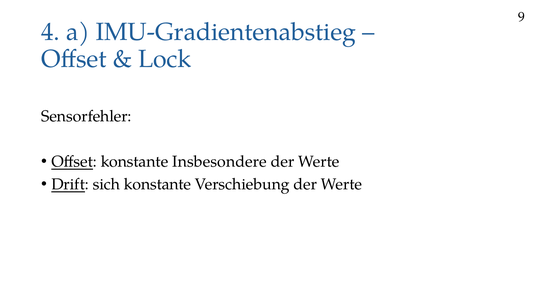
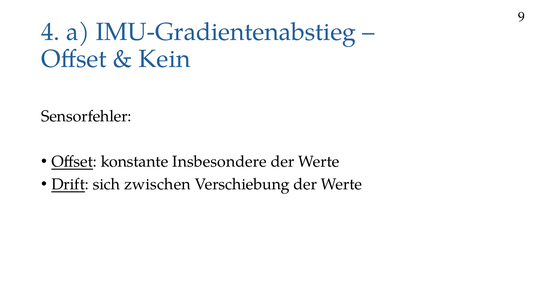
Lock: Lock -> Kein (164, 59)
sich konstante: konstante -> zwischen (157, 184)
